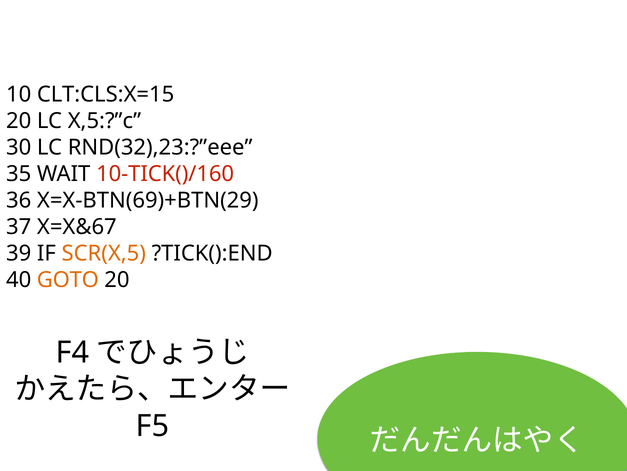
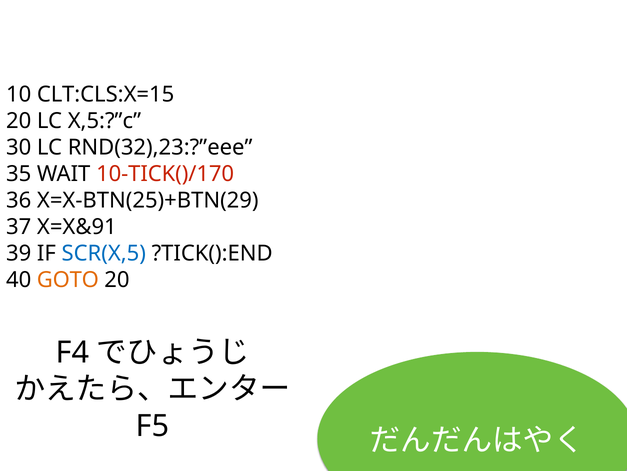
10-TICK()/160: 10-TICK()/160 -> 10-TICK()/170 (165, 173)
X=X-BTN(69)+BTN(29: X=X-BTN(69)+BTN(29 -> X=X-BTN(25)+BTN(29 (148, 200)
X=X&67: X=X&67 -> X=X&91 (77, 226)
SCR(X,5 colour: orange -> blue (104, 253)
